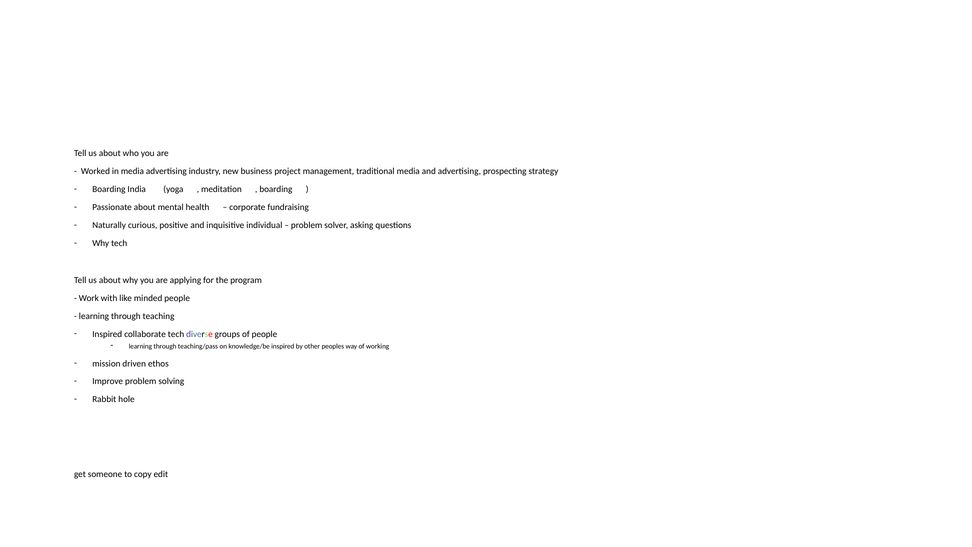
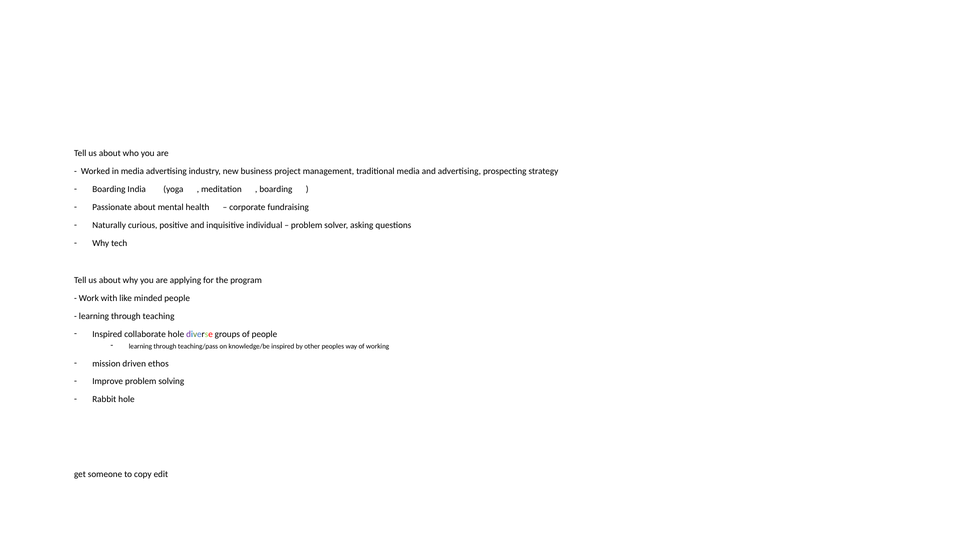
collaborate tech: tech -> hole (176, 334)
